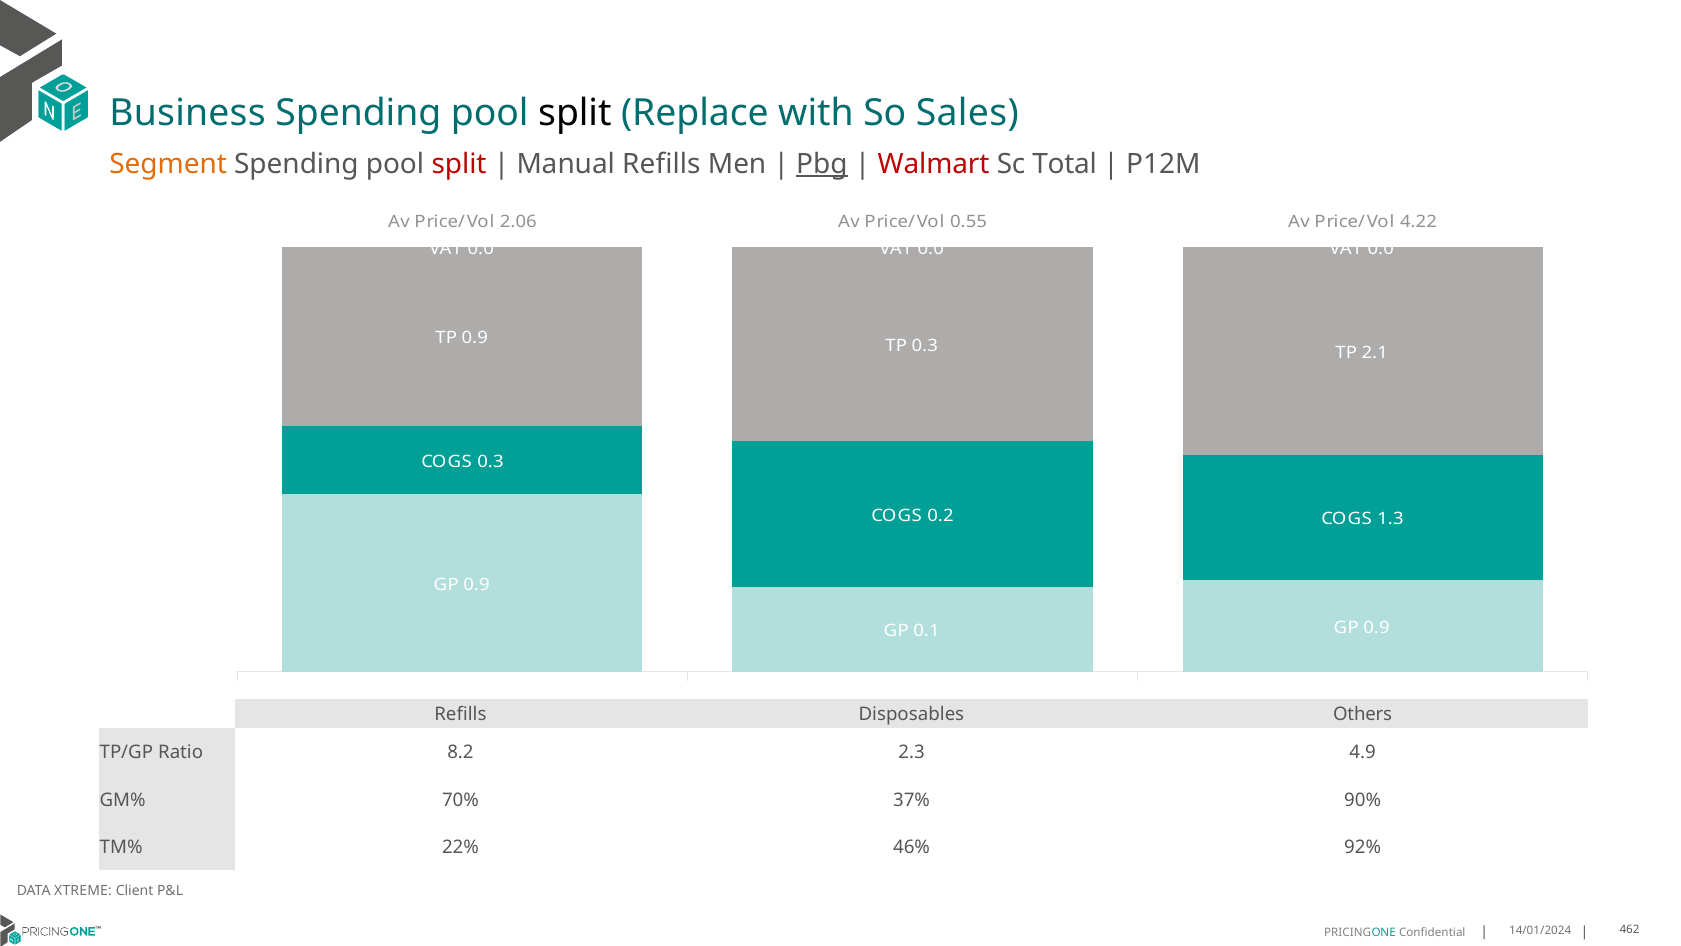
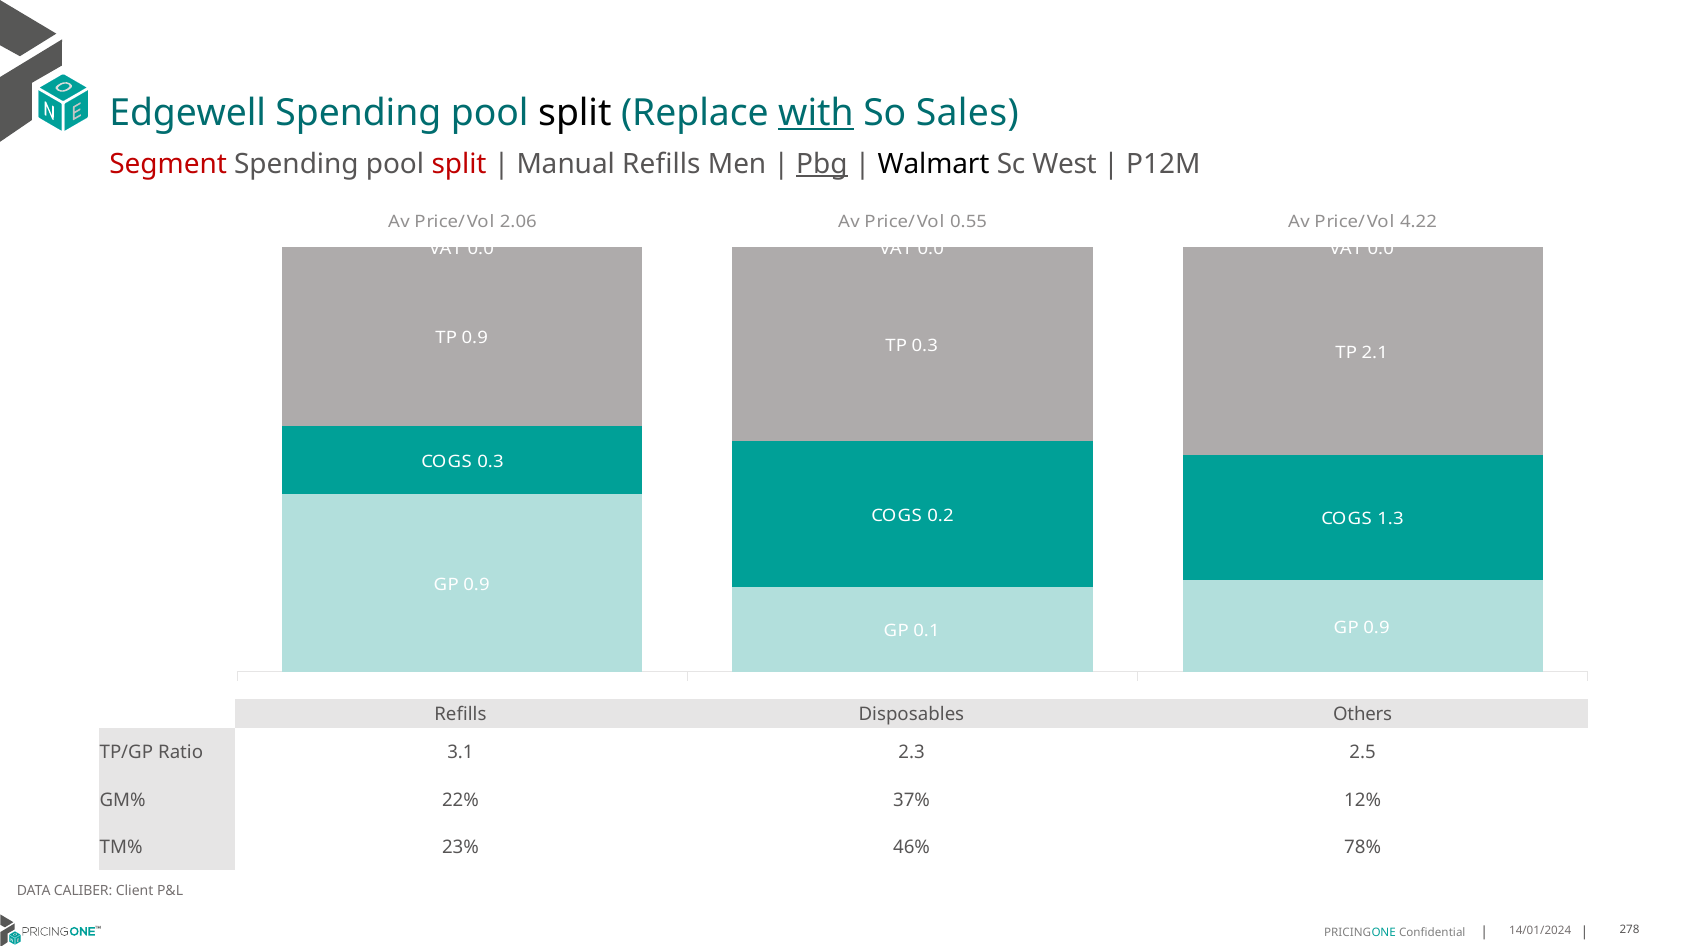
Business: Business -> Edgewell (188, 113)
with underline: none -> present (816, 113)
Segment colour: orange -> red (168, 164)
Walmart colour: red -> black (934, 164)
Total: Total -> West (1065, 164)
8.2: 8.2 -> 3.1 (460, 752)
4.9: 4.9 -> 2.5 (1363, 752)
70%: 70% -> 22% (460, 800)
90%: 90% -> 12% (1363, 800)
22%: 22% -> 23% (460, 847)
92%: 92% -> 78% (1363, 847)
XTREME: XTREME -> CALIBER (83, 891)
462: 462 -> 278 (1630, 930)
